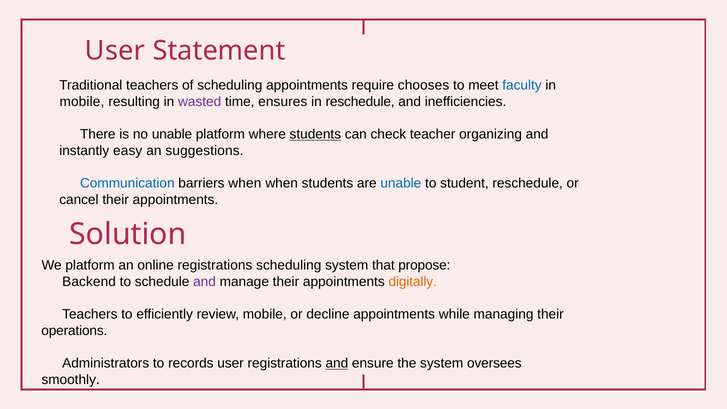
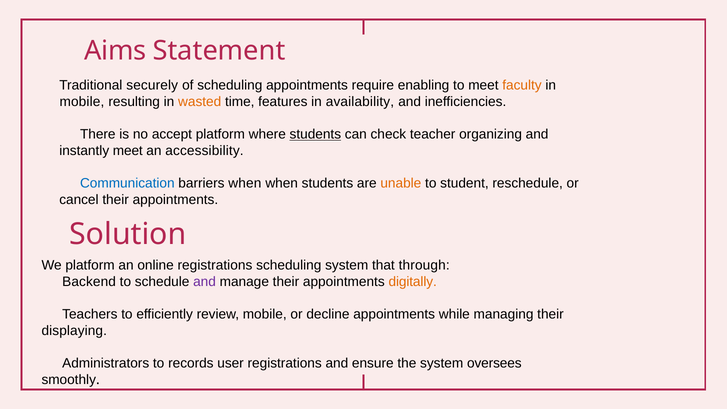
User: User -> Aims (115, 51)
Traditional teachers: teachers -> securely (152, 85)
chooses: chooses -> enabling (424, 85)
faculty colour: blue -> orange (522, 85)
wasted colour: purple -> orange (200, 102)
ensures: ensures -> features (283, 102)
in reschedule: reschedule -> availability (360, 102)
no unable: unable -> accept (172, 134)
instantly easy: easy -> meet (128, 151)
suggestions: suggestions -> accessibility (204, 151)
unable colour: blue -> orange (401, 183)
propose: propose -> through (424, 265)
operations: operations -> displaying (74, 331)
and underline: present -> none (337, 363)
